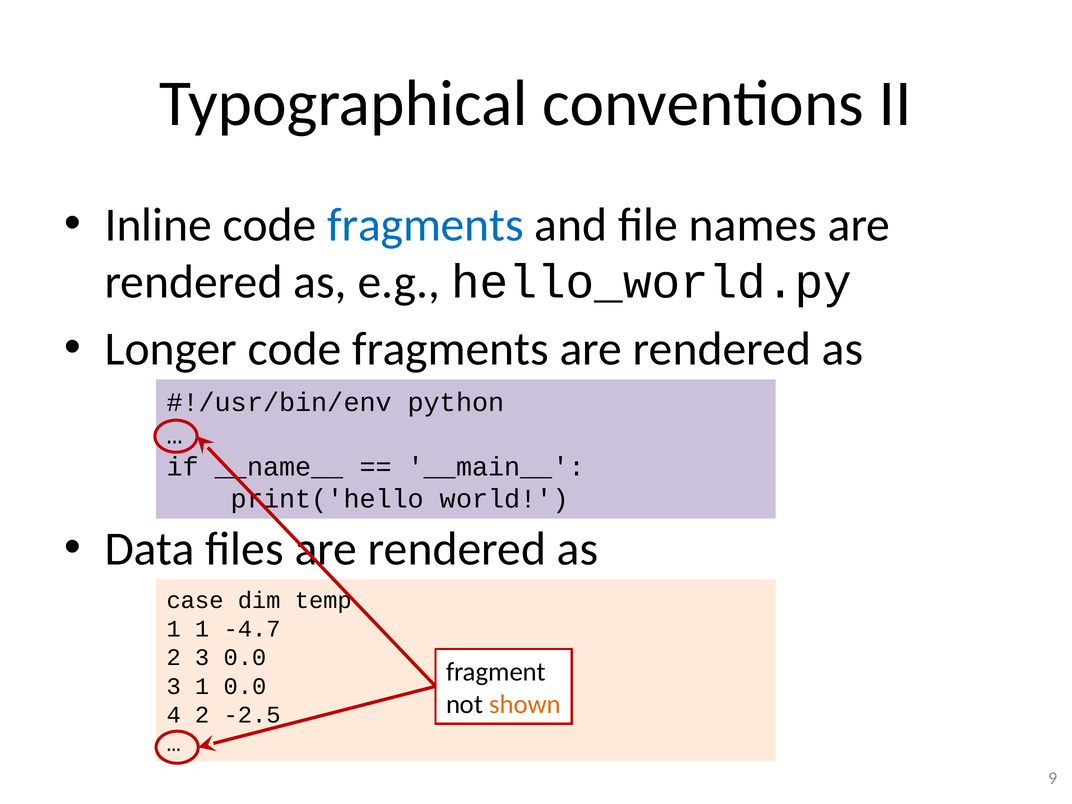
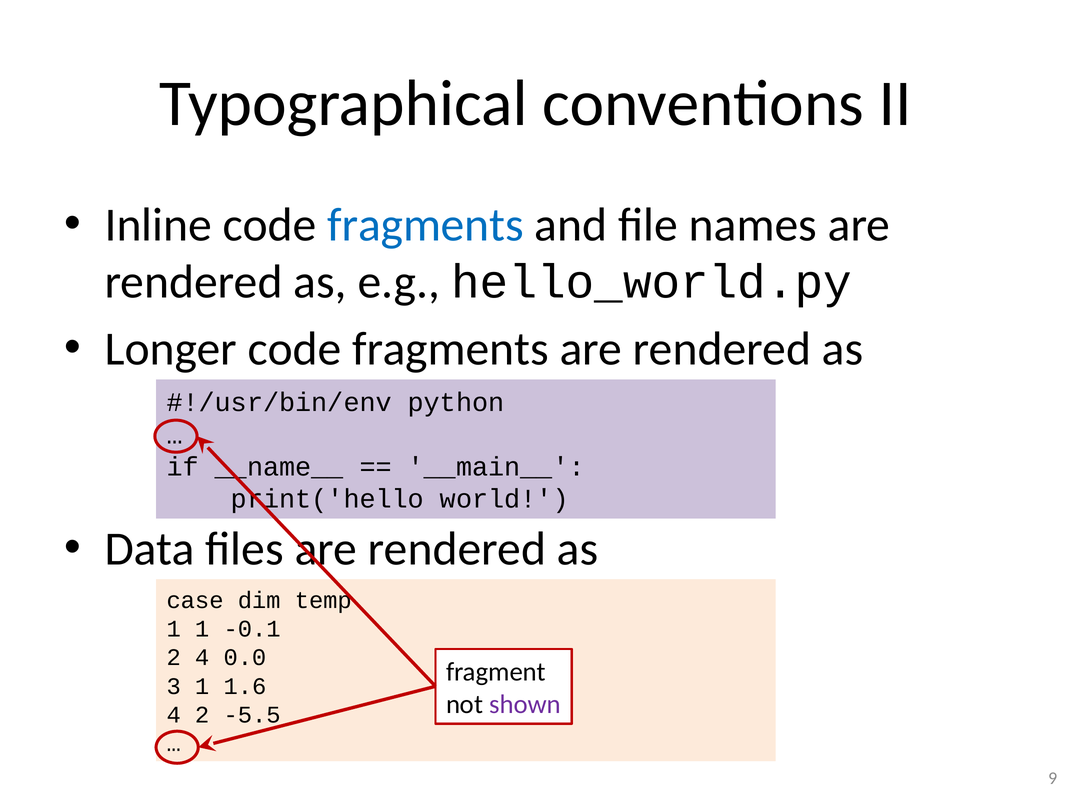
-4.7: -4.7 -> -0.1 (252, 629)
2 3: 3 -> 4 (202, 658)
1 0.0: 0.0 -> 1.6 (245, 686)
shown colour: orange -> purple (525, 704)
-2.5: -2.5 -> -5.5 (252, 715)
